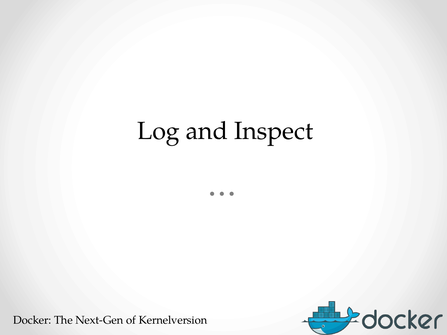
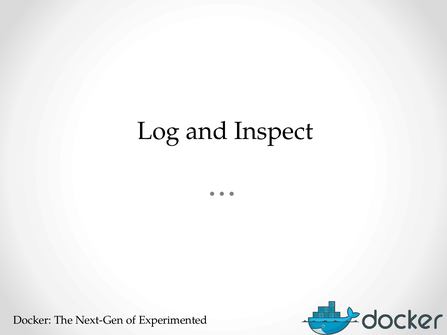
Kernelversion: Kernelversion -> Experimented (173, 320)
